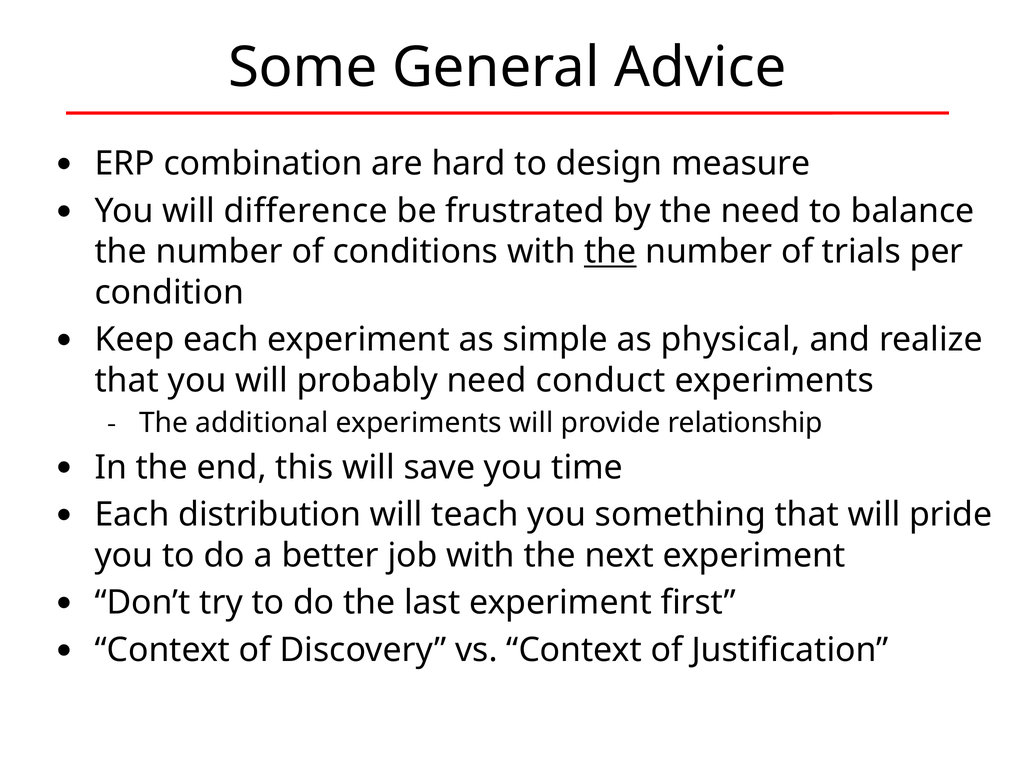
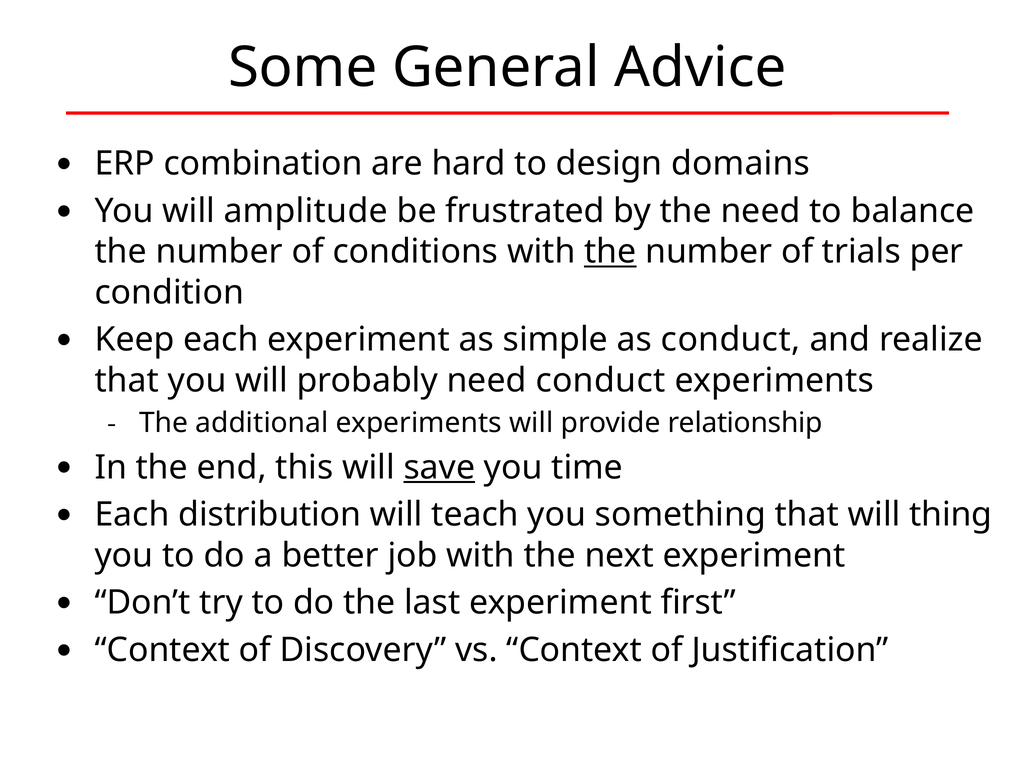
measure: measure -> domains (741, 164)
difference: difference -> amplitude (306, 211)
as physical: physical -> conduct (731, 339)
save underline: none -> present (439, 467)
pride: pride -> thing (951, 514)
